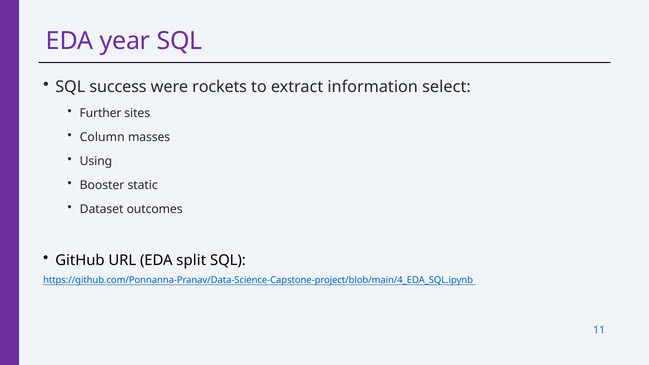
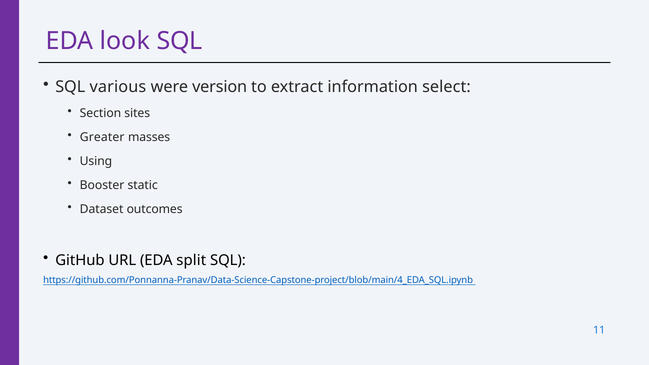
year: year -> look (125, 41)
success: success -> various (118, 87)
rockets: rockets -> version (220, 87)
Further: Further -> Section (100, 113)
Column: Column -> Greater (102, 137)
